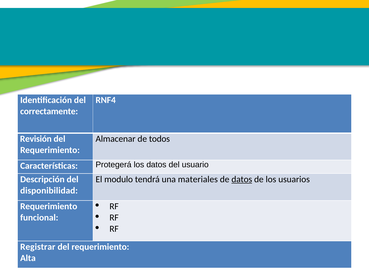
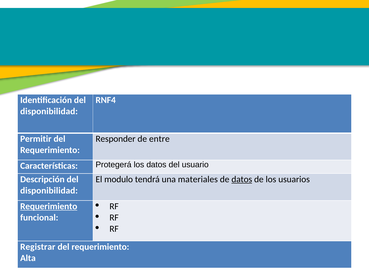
correctamente: correctamente -> disponibilidad (49, 112)
Revisión: Revisión -> Permitir (36, 139)
Almacenar: Almacenar -> Responder (116, 139)
todos: todos -> entre (159, 139)
Requerimiento underline: none -> present (49, 207)
